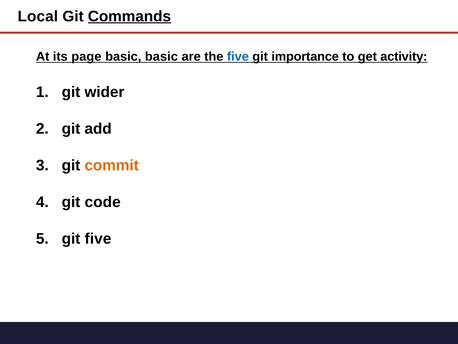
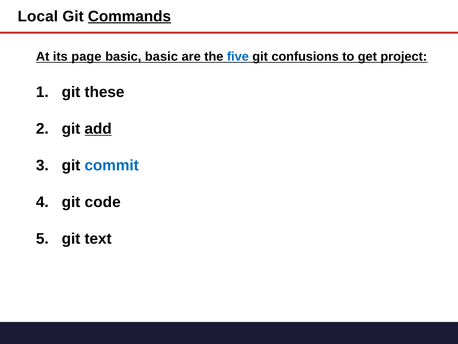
importance: importance -> confusions (305, 57)
activity: activity -> project (404, 57)
wider: wider -> these (104, 92)
add underline: none -> present (98, 129)
commit colour: orange -> blue (112, 165)
git five: five -> text (98, 238)
